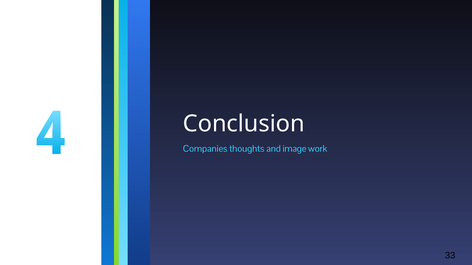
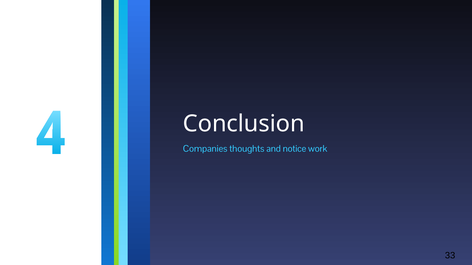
image: image -> notice (294, 149)
